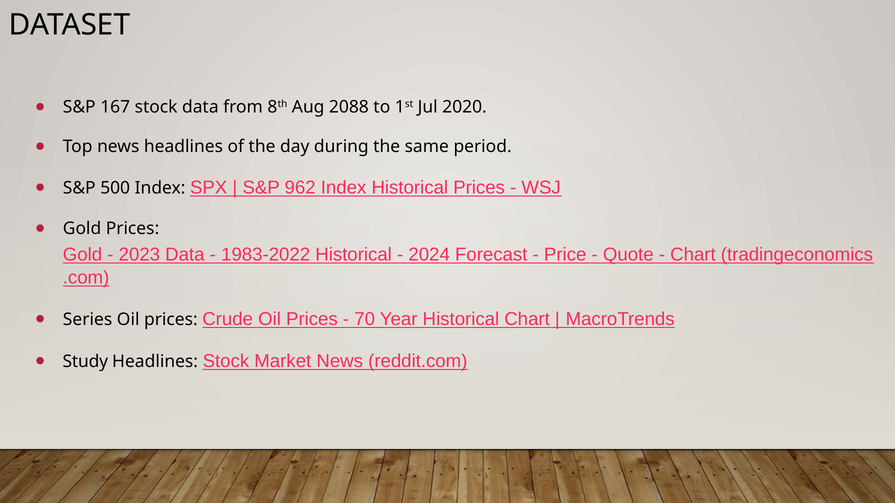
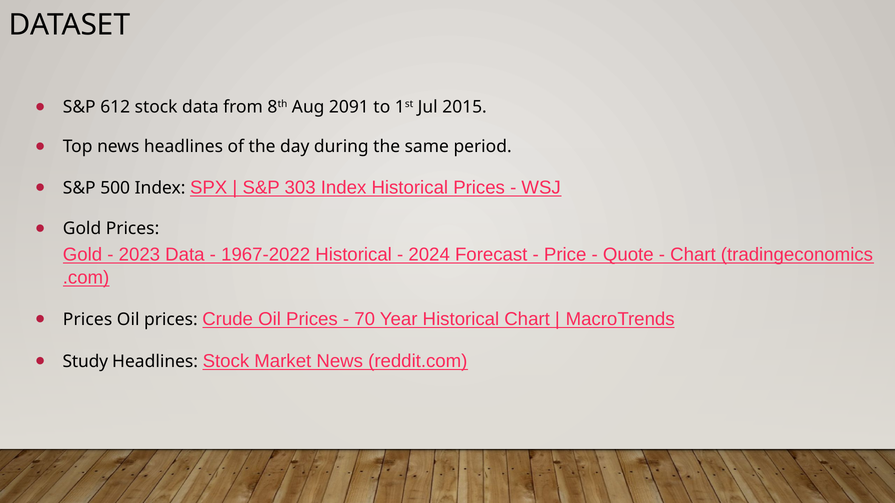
167: 167 -> 612 (115, 107)
2088: 2088 -> 2091 (349, 107)
2020: 2020 -> 2015 (465, 107)
962: 962 -> 303 (300, 188)
1983-2022: 1983-2022 -> 1967-2022 (266, 255)
Series: Series -> Prices (88, 320)
